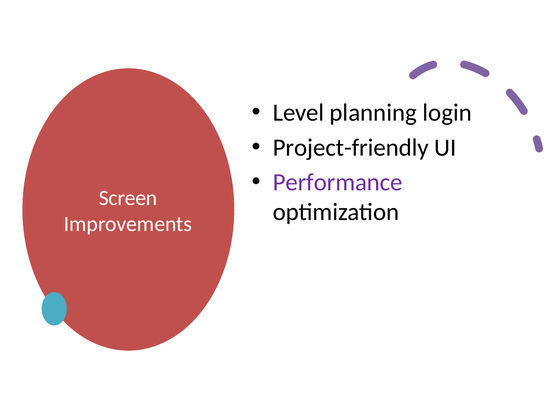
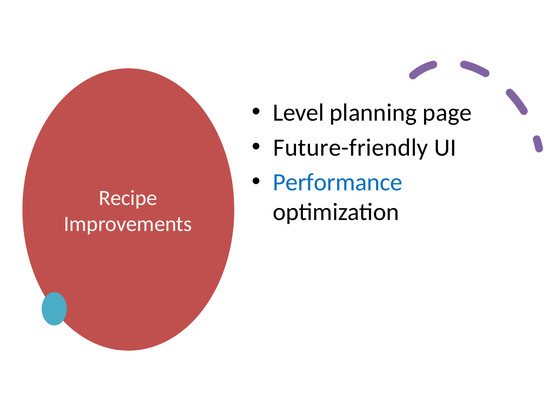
login: login -> page (447, 113)
Project-friendly: Project-friendly -> Future-friendly (351, 148)
Performance colour: purple -> blue (338, 182)
Screen: Screen -> Recipe (128, 198)
